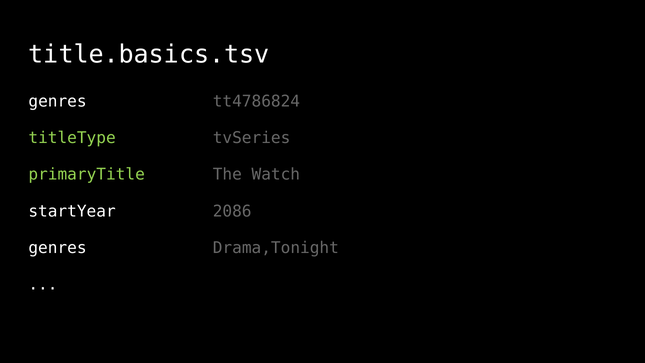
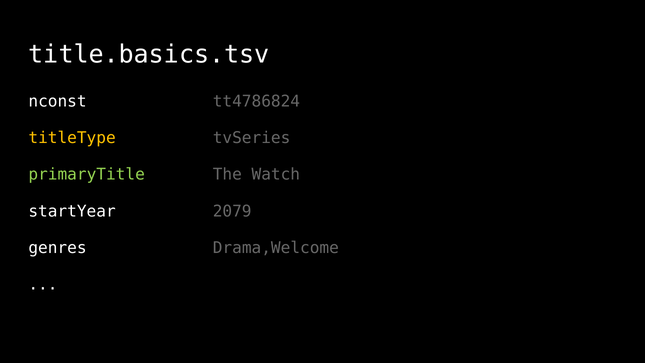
genres: genres -> nconst (58, 101)
titleType colour: light green -> yellow (72, 138)
2086: 2086 -> 2079 (232, 211)
Drama,Tonight: Drama,Tonight -> Drama,Welcome (276, 248)
